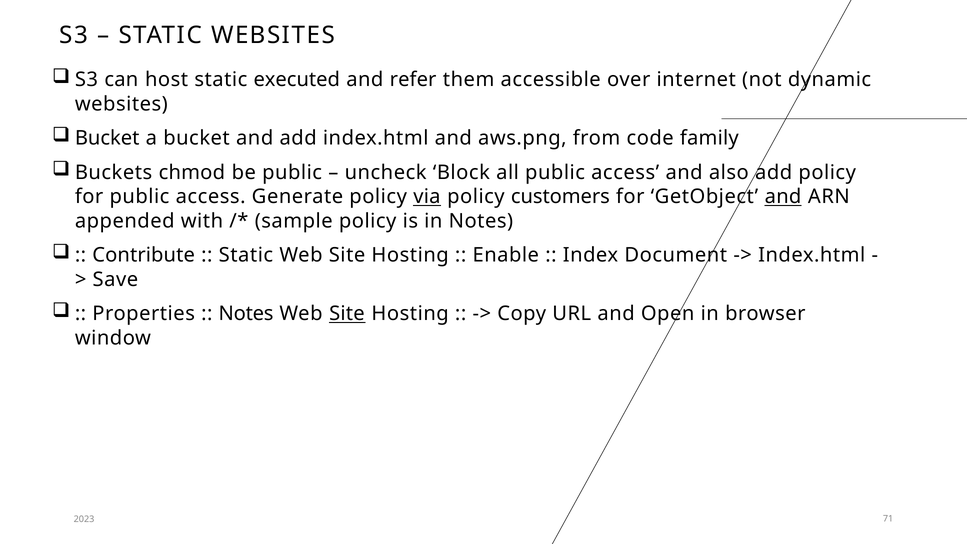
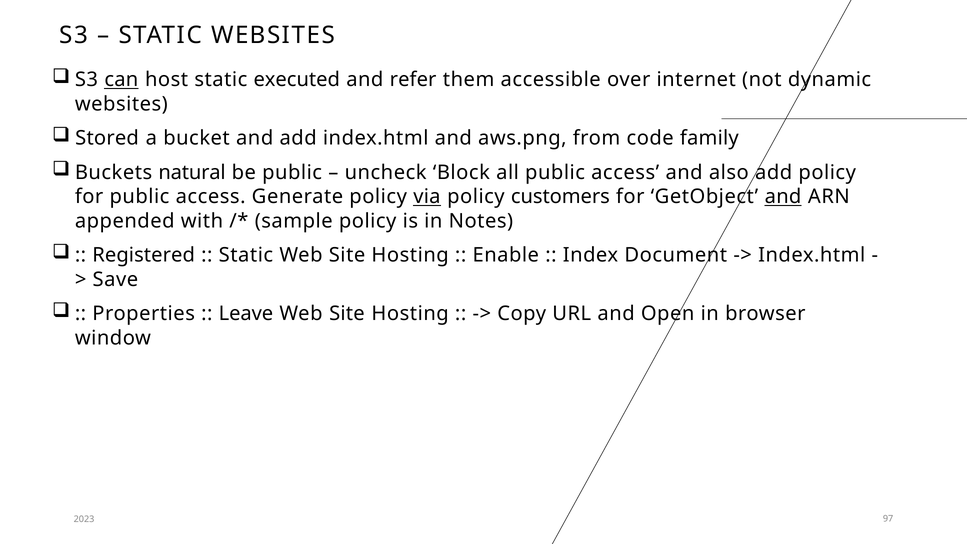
can underline: none -> present (121, 80)
Bucket: Bucket -> Stored (107, 138)
chmod: chmod -> natural (192, 173)
Contribute: Contribute -> Registered (144, 255)
Notes: Notes -> Leave (246, 314)
Site underline: present -> none (347, 314)
71: 71 -> 97 (888, 519)
